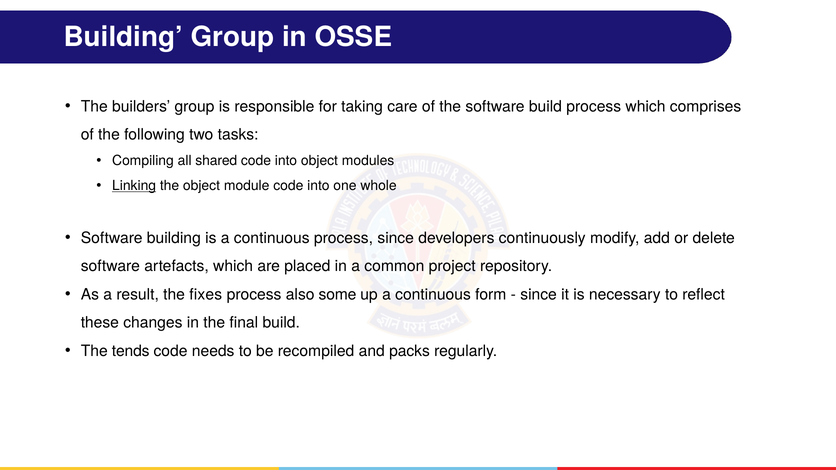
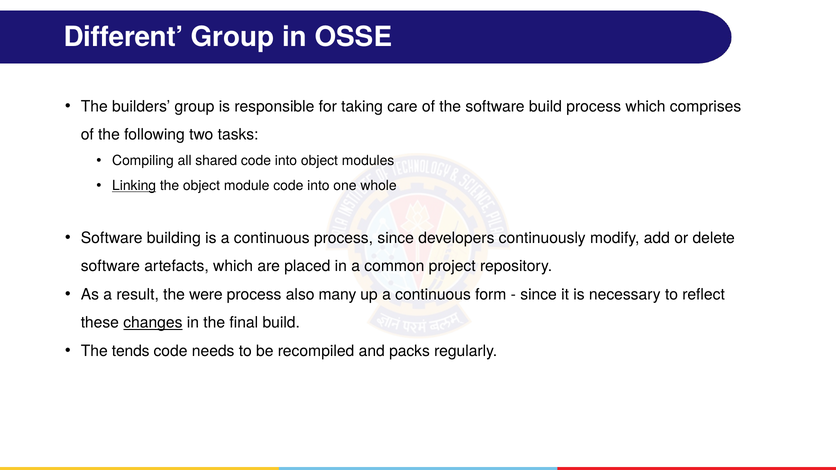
Building: Building -> Different (123, 37)
fixes: fixes -> were (206, 295)
some: some -> many (338, 295)
changes underline: none -> present (153, 323)
